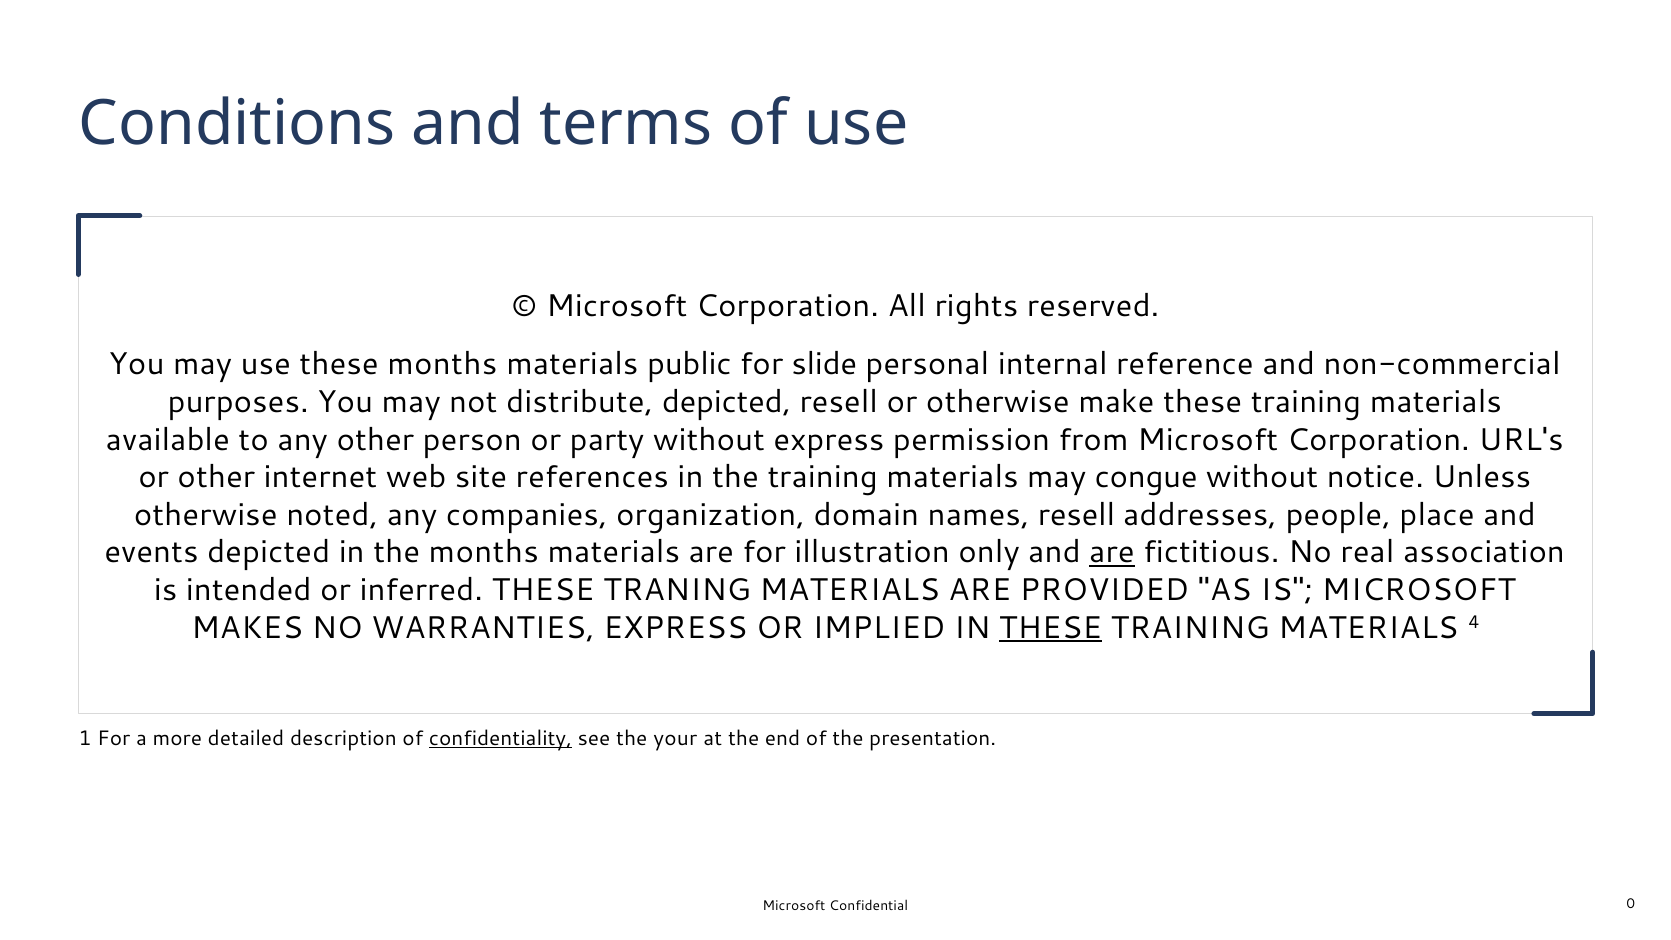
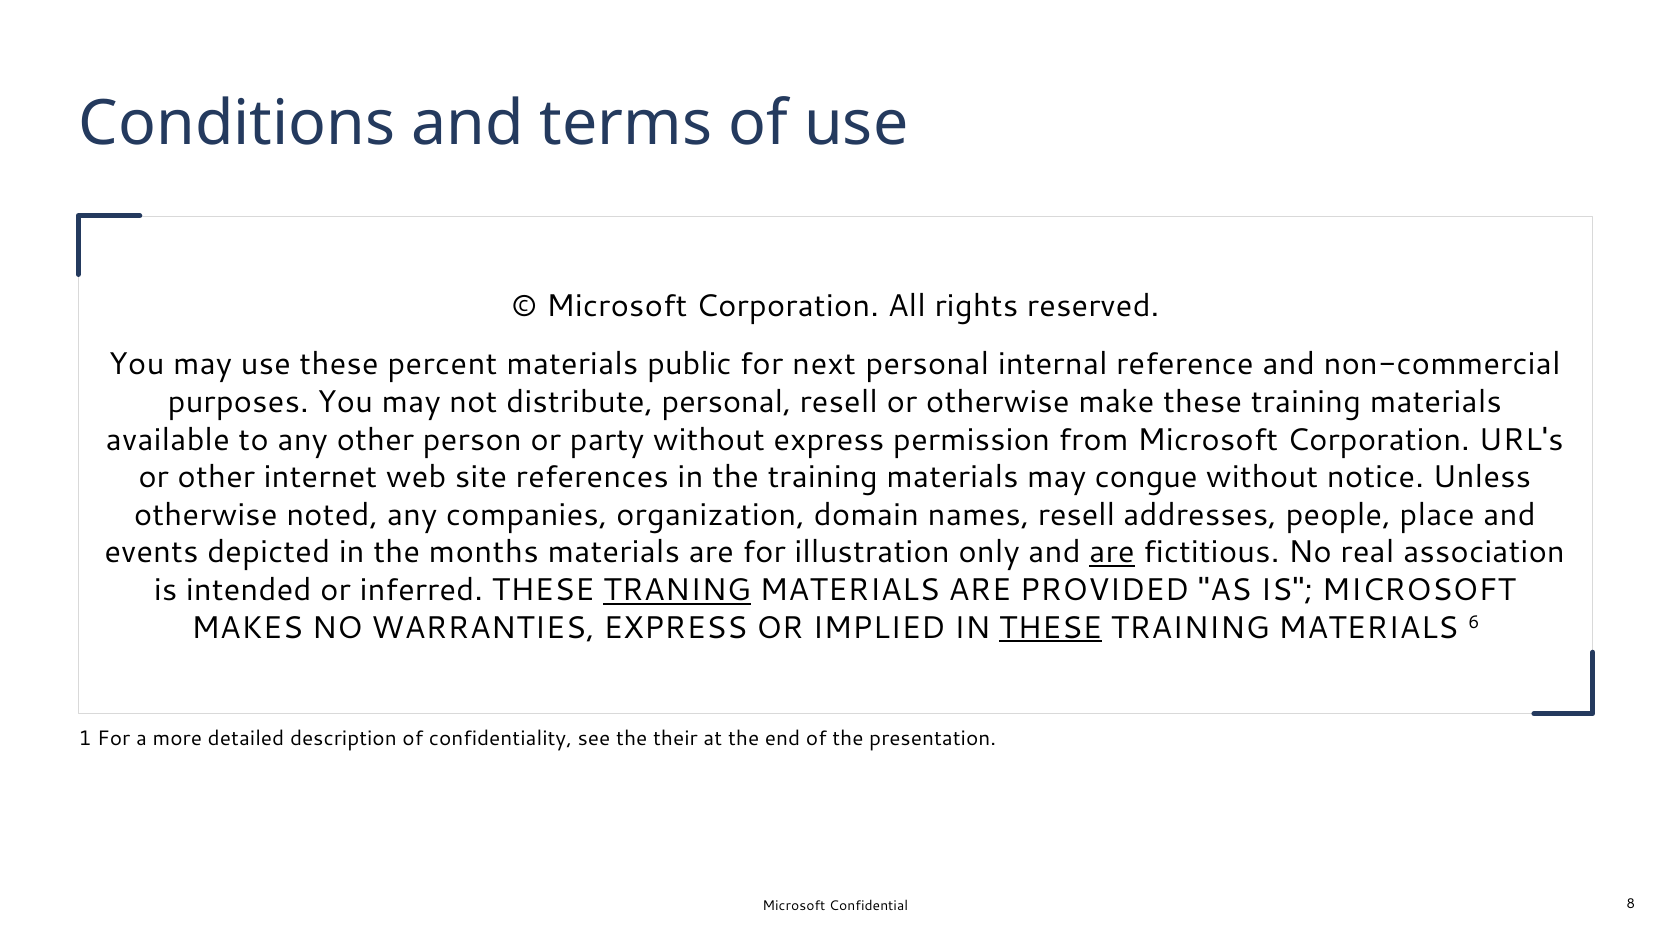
these months: months -> percent (442, 365)
slide: slide -> next (824, 365)
distribute depicted: depicted -> personal (727, 402)
TRANING underline: none -> present (677, 590)
4: 4 -> 6 (1474, 623)
confidentiality underline: present -> none (500, 738)
your: your -> their (675, 738)
0: 0 -> 8 (1631, 904)
